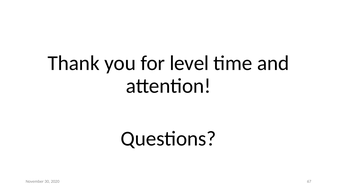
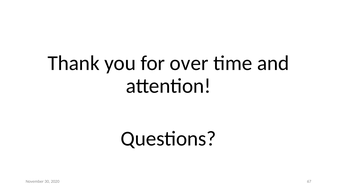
level: level -> over (189, 63)
